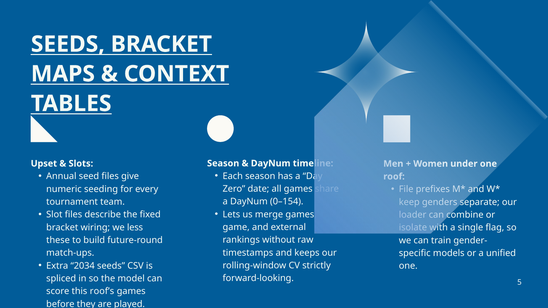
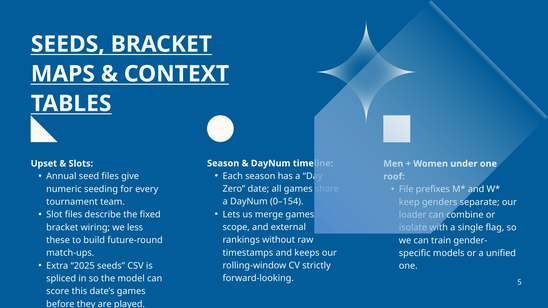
game: game -> scope (236, 227)
2034: 2034 -> 2025 (83, 266)
roof’s: roof’s -> date’s (102, 291)
